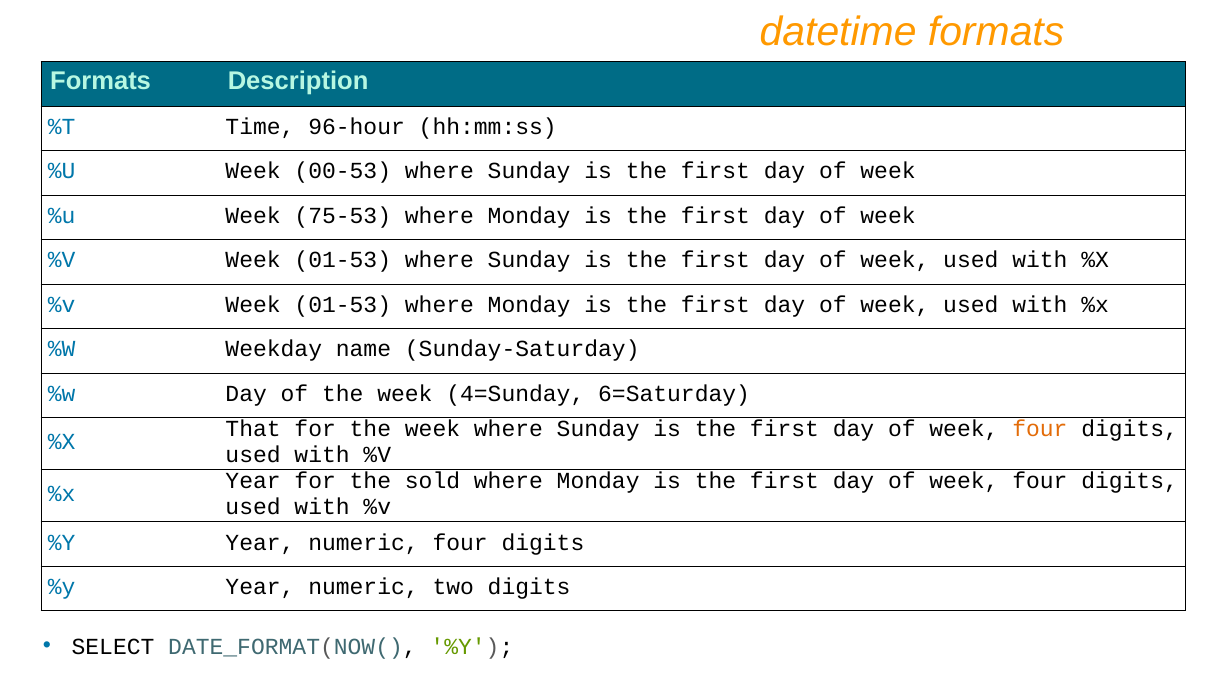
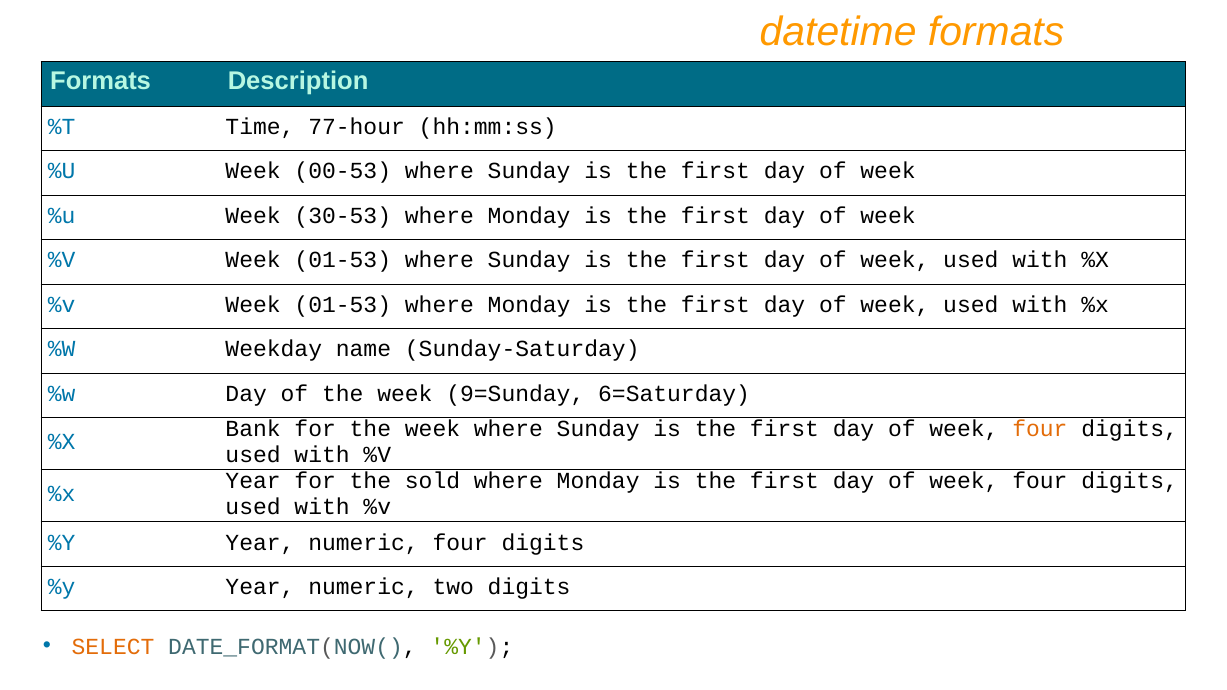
96-hour: 96-hour -> 77-hour (357, 127)
75-53: 75-53 -> 30-53 (343, 216)
4=Sunday: 4=Sunday -> 9=Sunday (515, 394)
That: That -> Bank (253, 429)
SELECT colour: black -> orange (113, 647)
